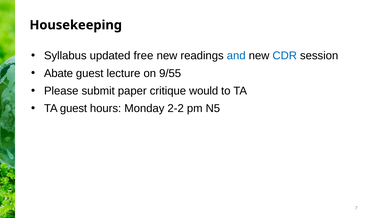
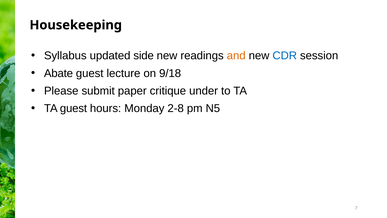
free: free -> side (144, 56)
and colour: blue -> orange (236, 56)
9/55: 9/55 -> 9/18 (170, 73)
would: would -> under (204, 91)
2-2: 2-2 -> 2-8 (176, 108)
